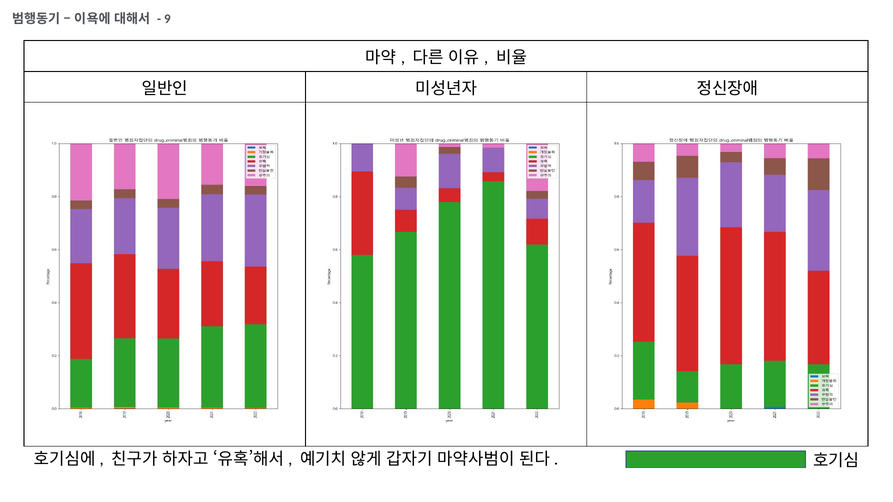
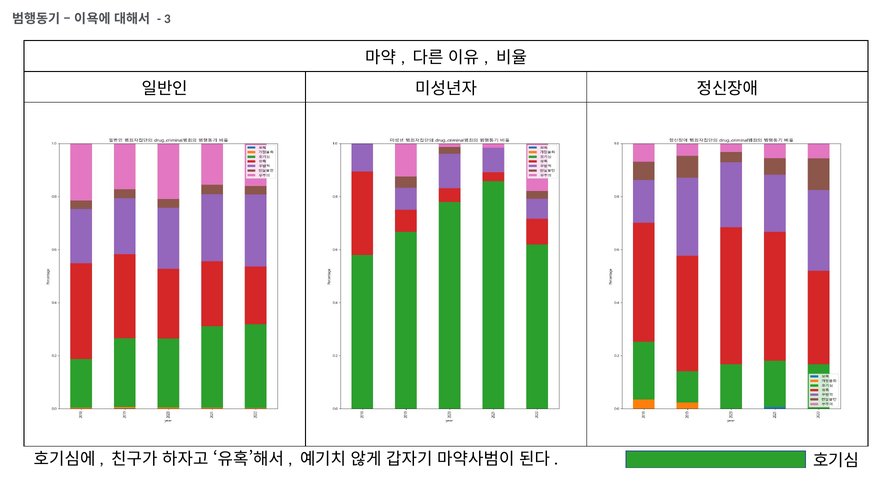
9: 9 -> 3 (167, 19)
